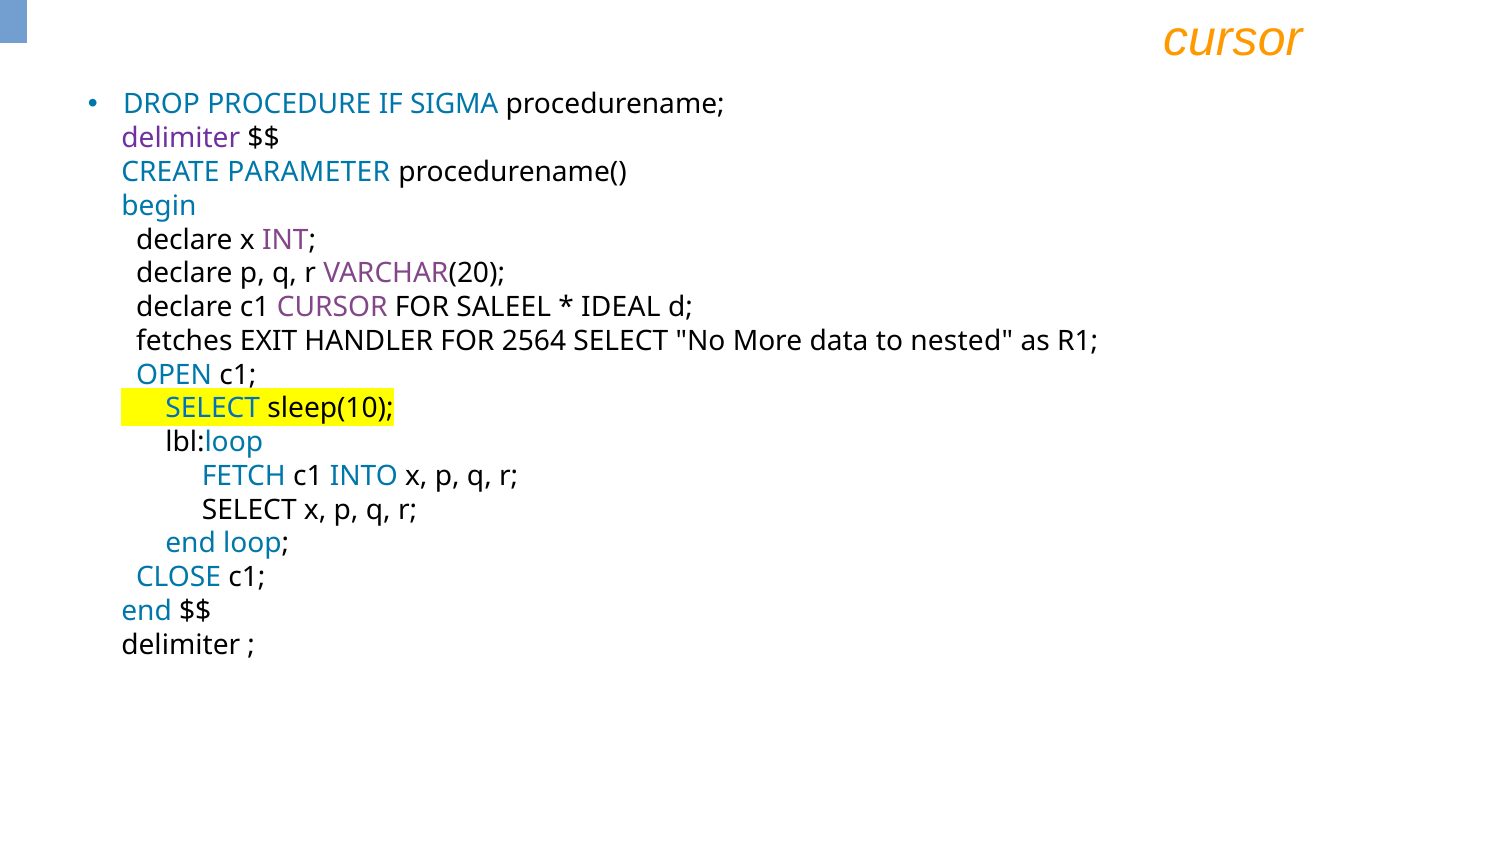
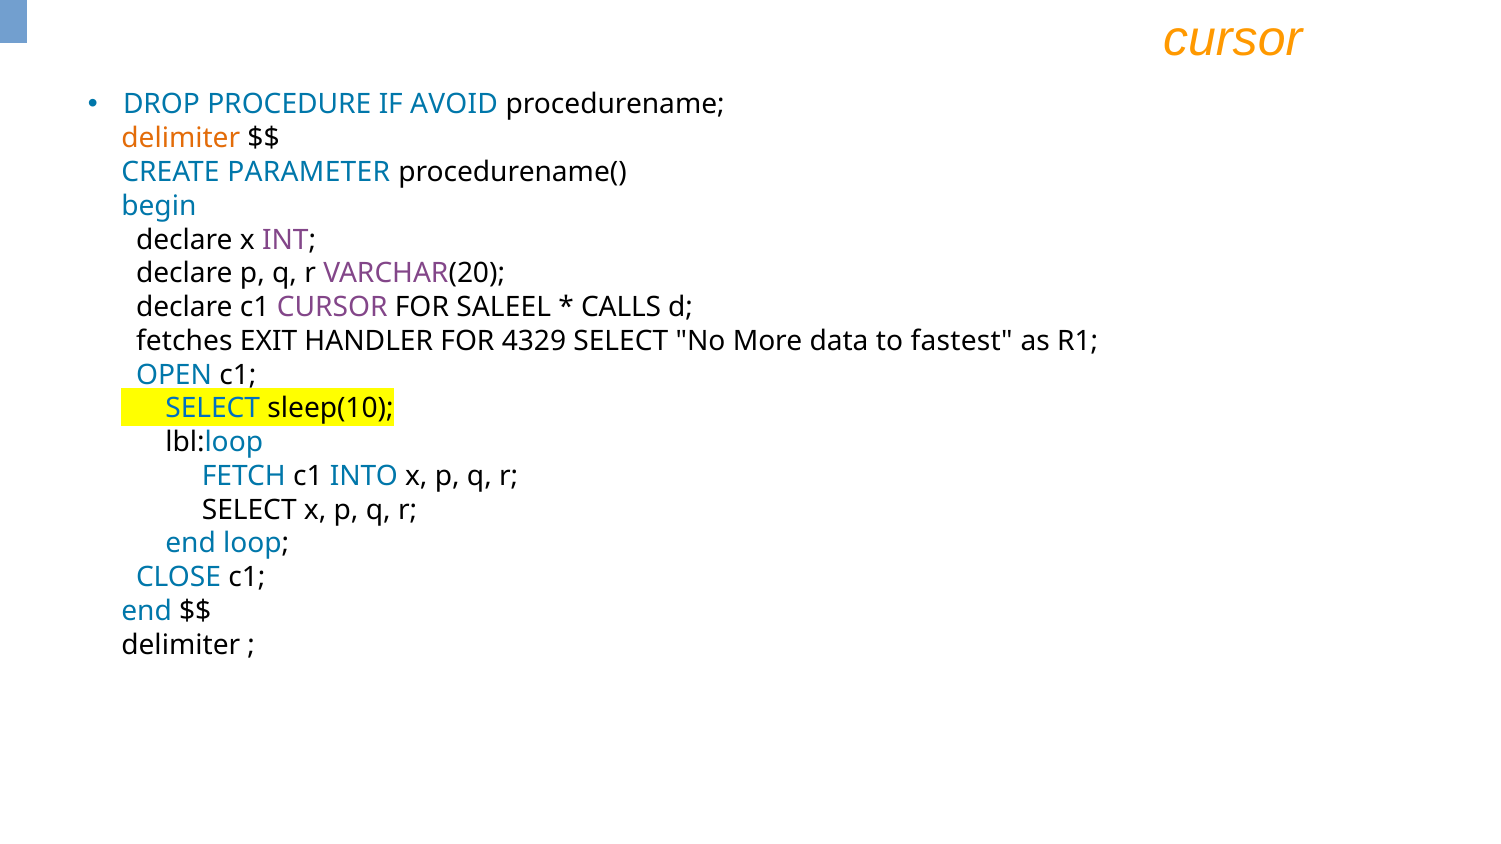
SIGMA: SIGMA -> AVOID (454, 105)
delimiter colour: purple -> orange (181, 139)
IDEAL: IDEAL -> CALLS (621, 307)
2564: 2564 -> 4329 (534, 341)
nested: nested -> fastest (962, 341)
